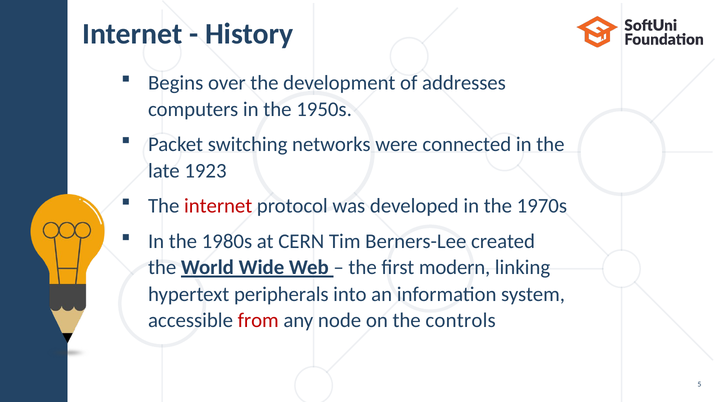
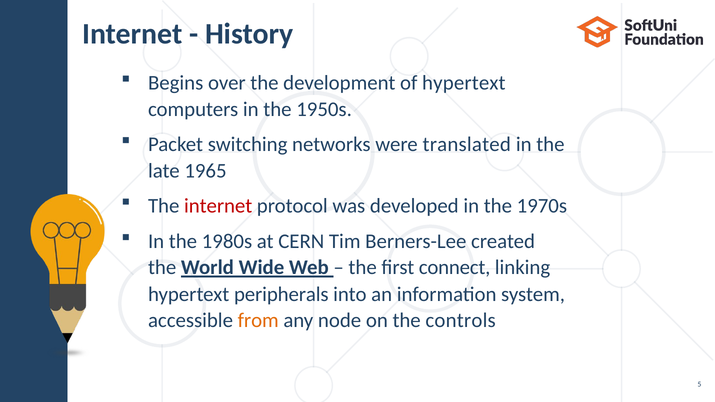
of addresses: addresses -> hypertext (464, 83)
connected: connected -> translated (467, 145)
1923: 1923 -> 1965 (205, 171)
modern: modern -> connect (455, 268)
from colour: red -> orange (258, 321)
